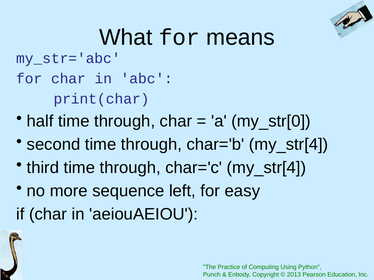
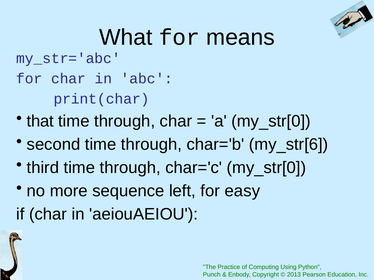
half: half -> that (40, 121)
char='b my_str[4: my_str[4 -> my_str[6 (289, 145)
char='c my_str[4: my_str[4 -> my_str[0 (266, 168)
